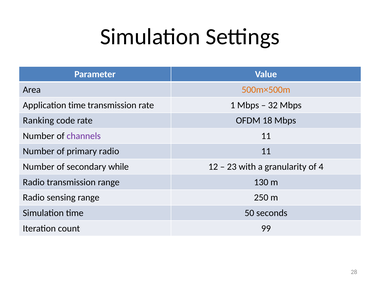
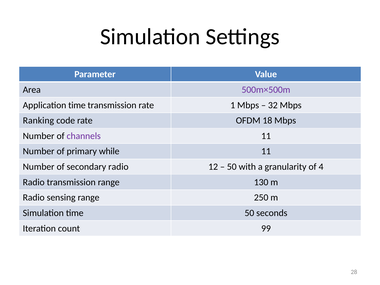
500m×500m colour: orange -> purple (266, 90)
primary radio: radio -> while (109, 151)
secondary while: while -> radio (118, 167)
23: 23 -> 50 (232, 167)
